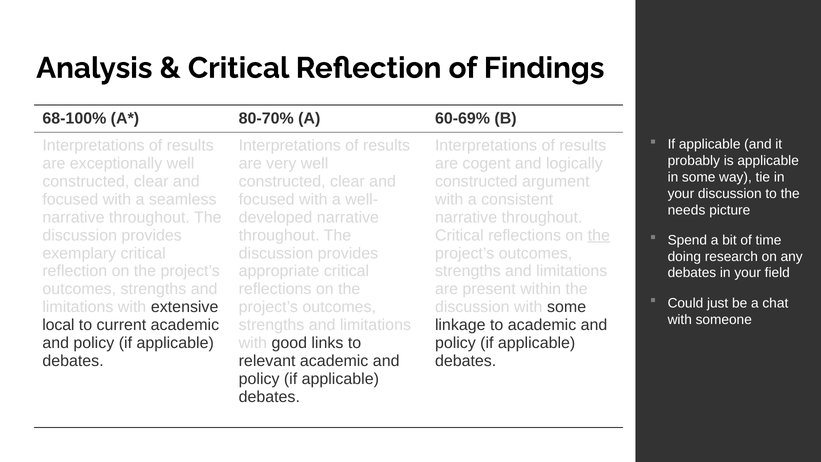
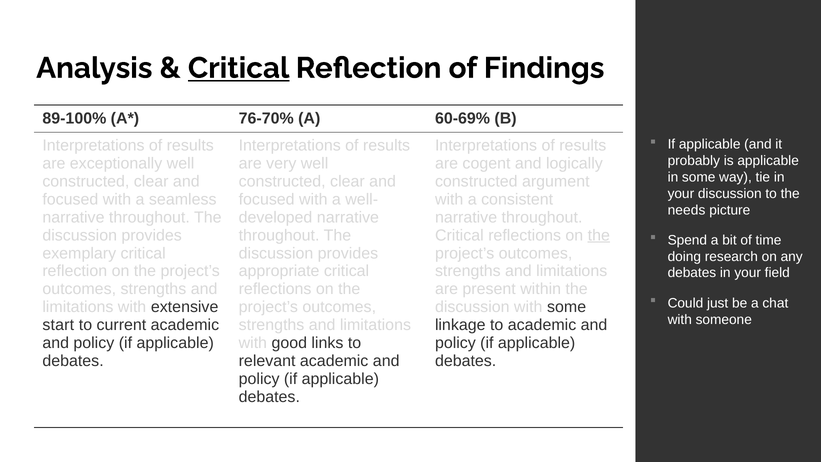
Critical underline: none -> present (239, 68)
68-100%: 68-100% -> 89-100% (74, 118)
80-70%: 80-70% -> 76-70% (266, 118)
local: local -> start (58, 325)
